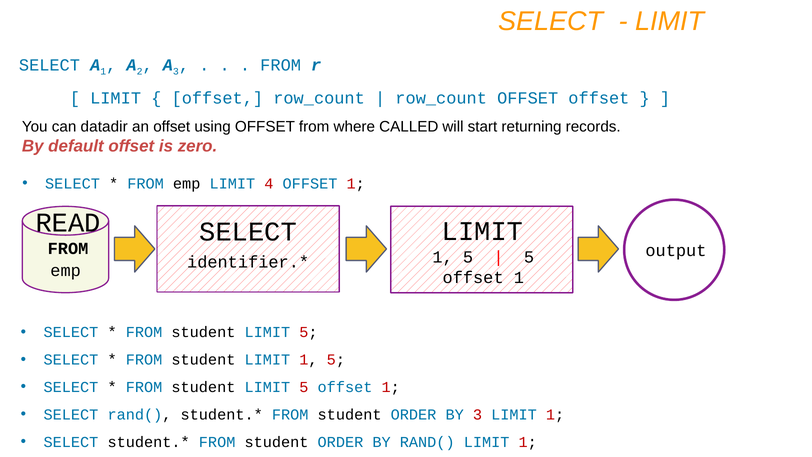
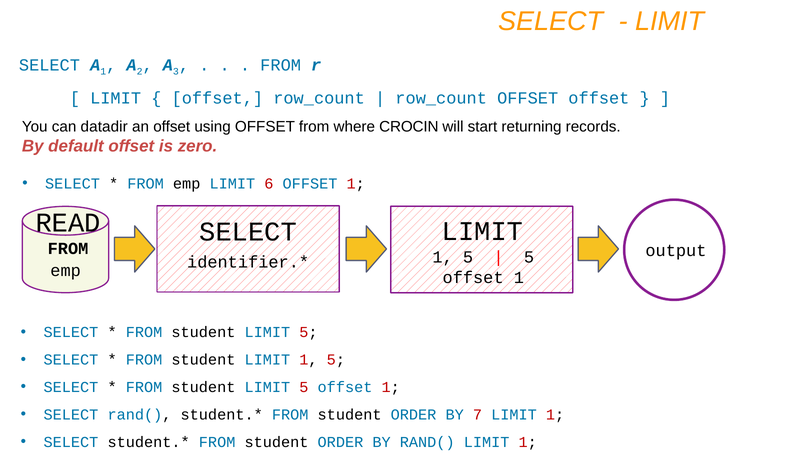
CALLED: CALLED -> CROCIN (409, 126)
4: 4 -> 6 (269, 184)
BY 3: 3 -> 7 (477, 414)
